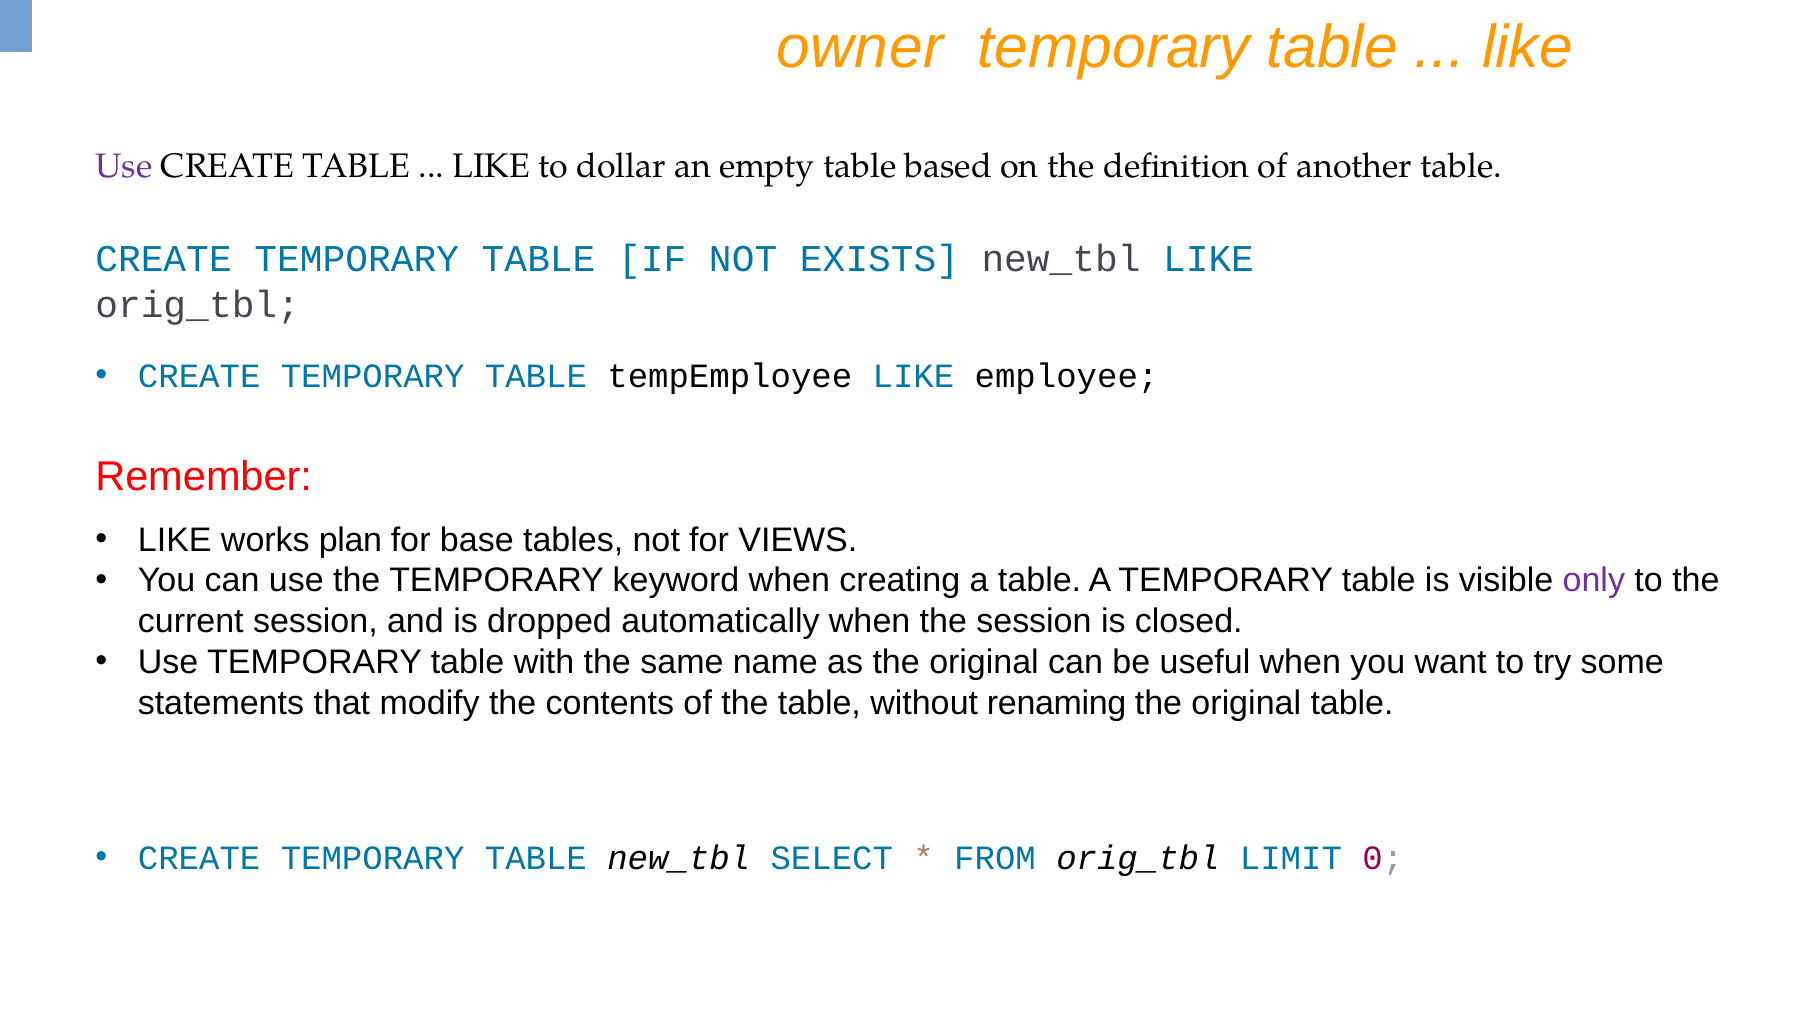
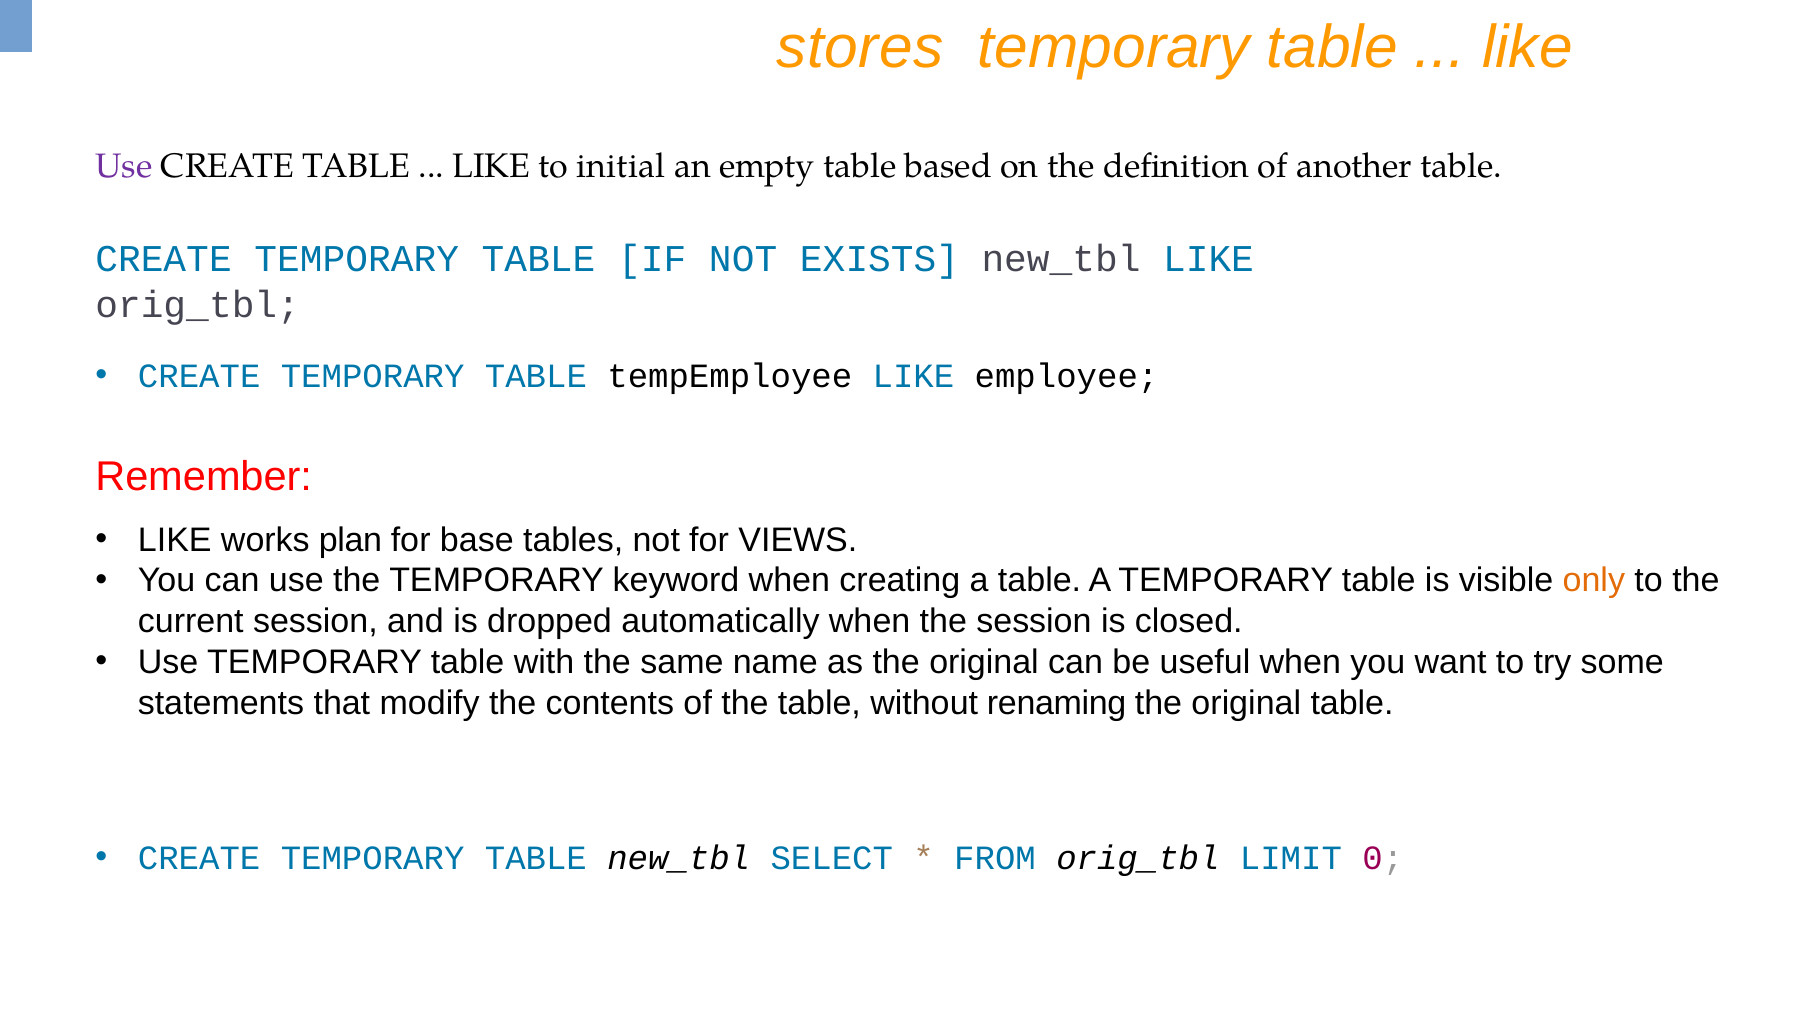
owner: owner -> stores (860, 47)
dollar: dollar -> initial (621, 166)
only colour: purple -> orange (1594, 581)
